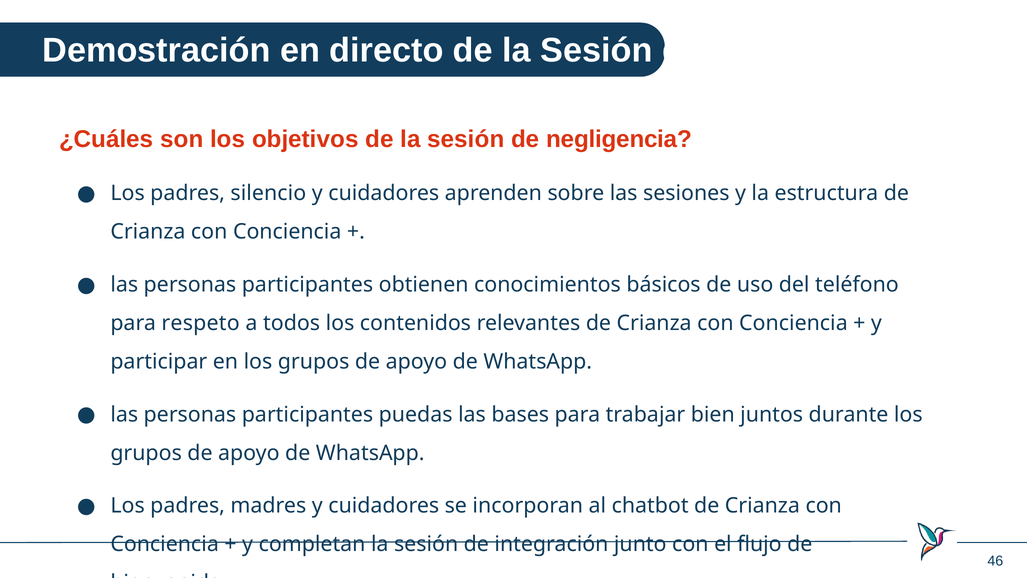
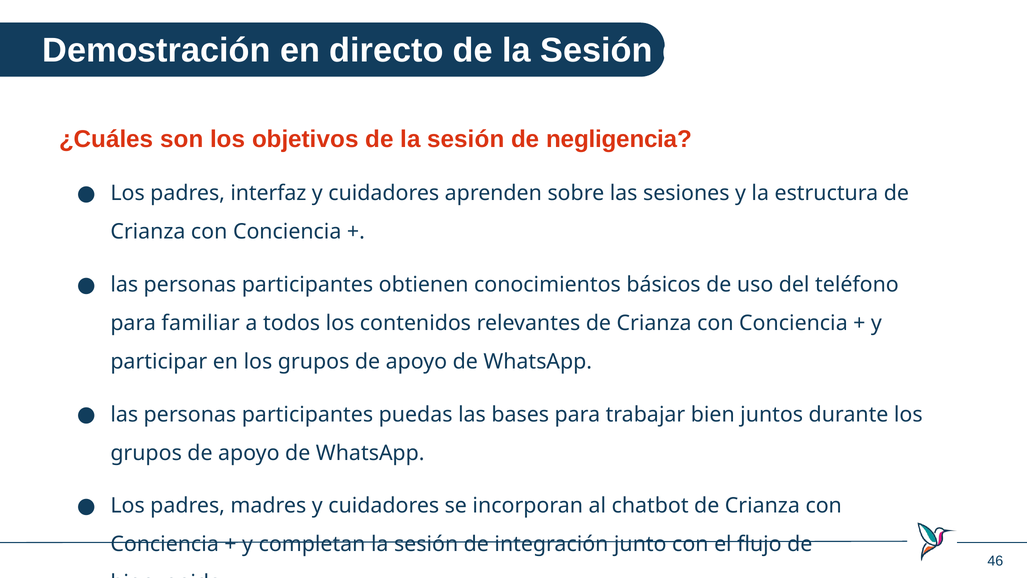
silencio: silencio -> interfaz (268, 193)
respeto: respeto -> familiar (201, 323)
